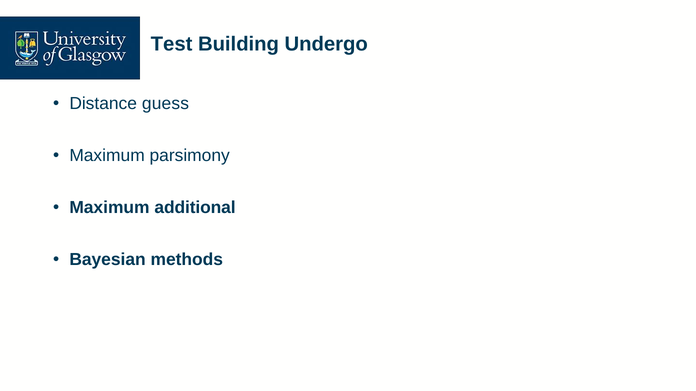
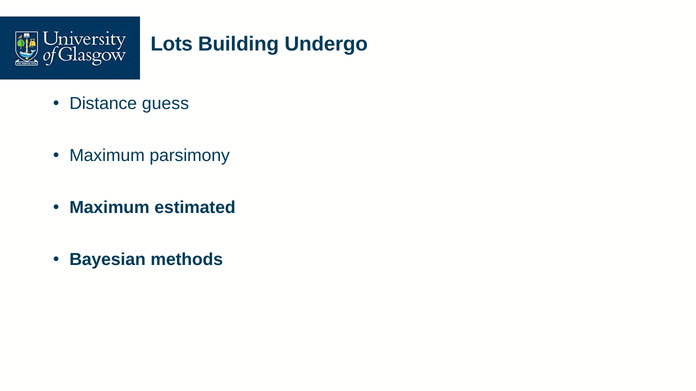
Test: Test -> Lots (172, 44)
additional: additional -> estimated (195, 208)
